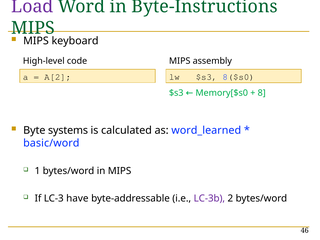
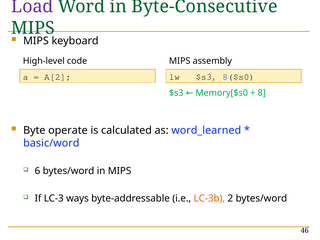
Byte-Instructions: Byte-Instructions -> Byte-Consecutive (204, 7)
systems: systems -> operate (68, 130)
1: 1 -> 6 (37, 171)
have: have -> ways (77, 198)
LC-3b colour: purple -> orange (209, 198)
